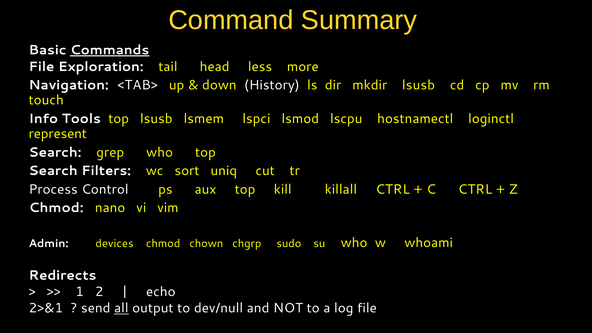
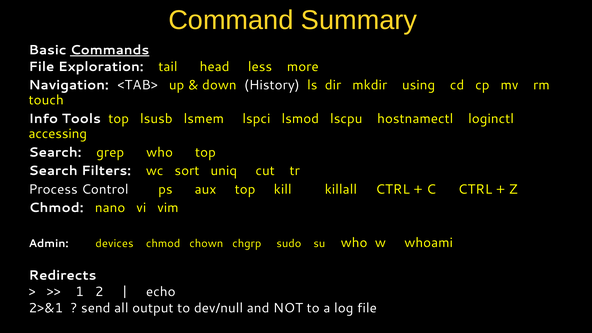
mkdir lsusb: lsusb -> using (419, 85)
represent: represent -> accessing (58, 134)
all underline: present -> none (121, 308)
